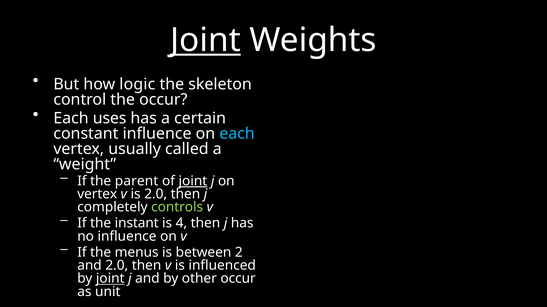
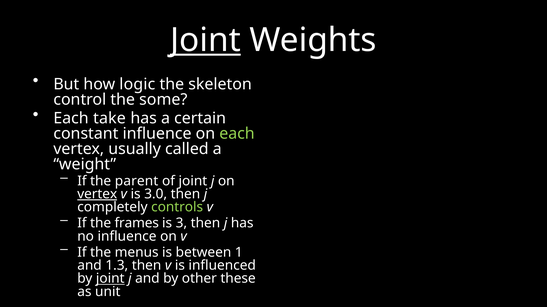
the occur: occur -> some (163, 100)
uses: uses -> take (109, 119)
each colour: light blue -> light green (237, 134)
joint underline: present -> none (193, 181)
vertex underline: none -> present (97, 194)
is 2.0: 2.0 -> 3.0 (156, 194)
instant: instant -> frames (137, 224)
4: 4 -> 3 (181, 224)
2: 2 -> 1 (239, 253)
and 2.0: 2.0 -> 1.3 (117, 266)
other occur: occur -> these (238, 279)
